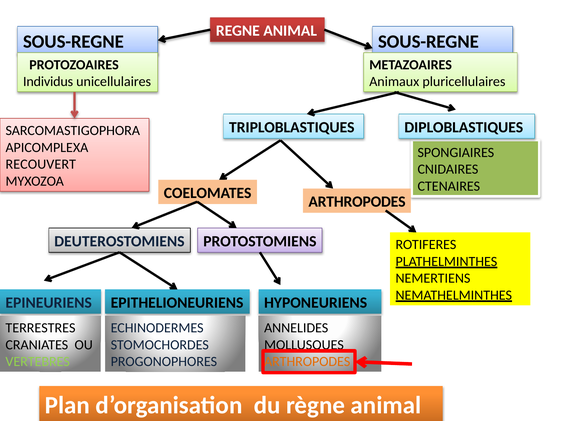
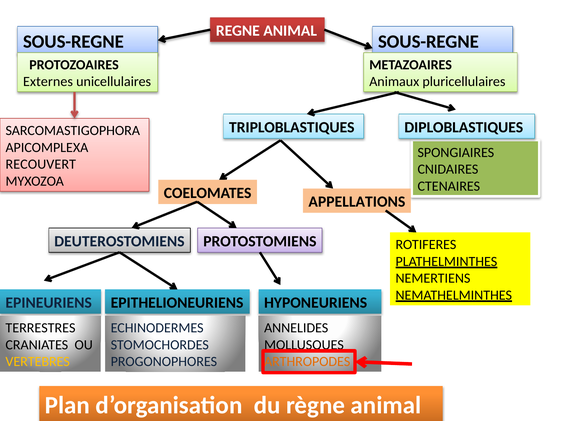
Individus: Individus -> Externes (48, 82)
ARTHROPODES: ARTHROPODES -> APPELLATIONS (357, 202)
VERTEBRES colour: light green -> yellow (38, 361)
